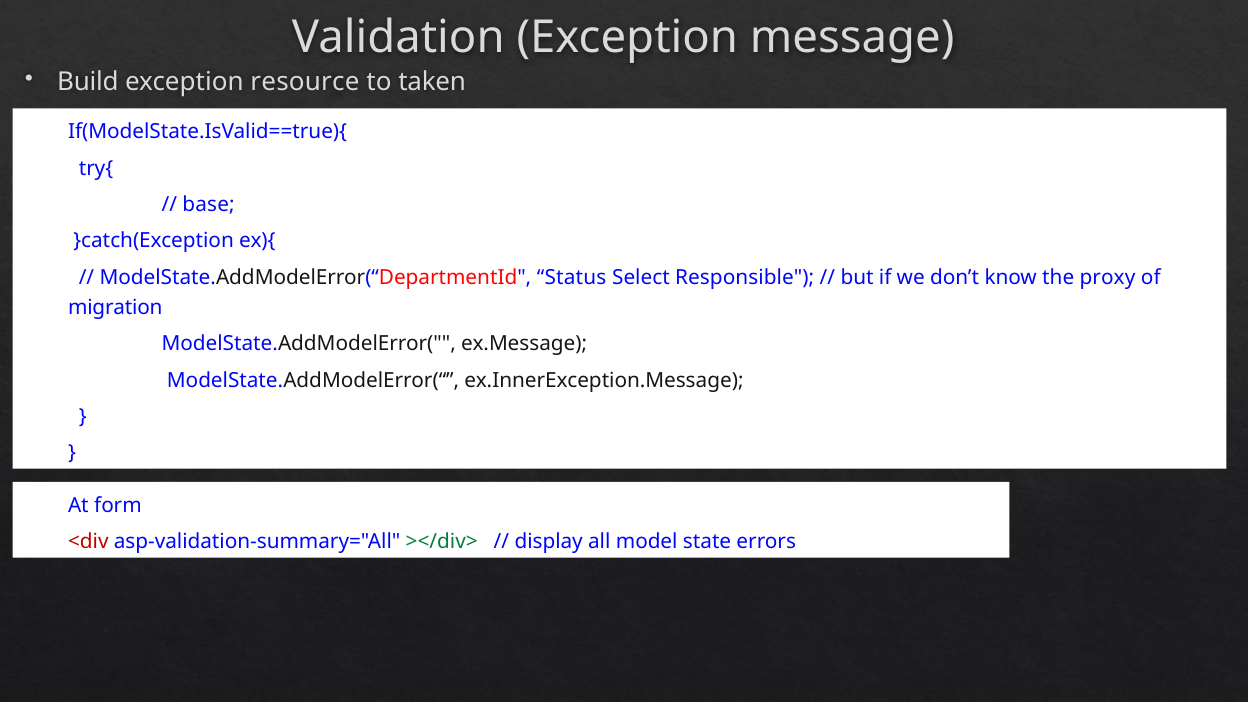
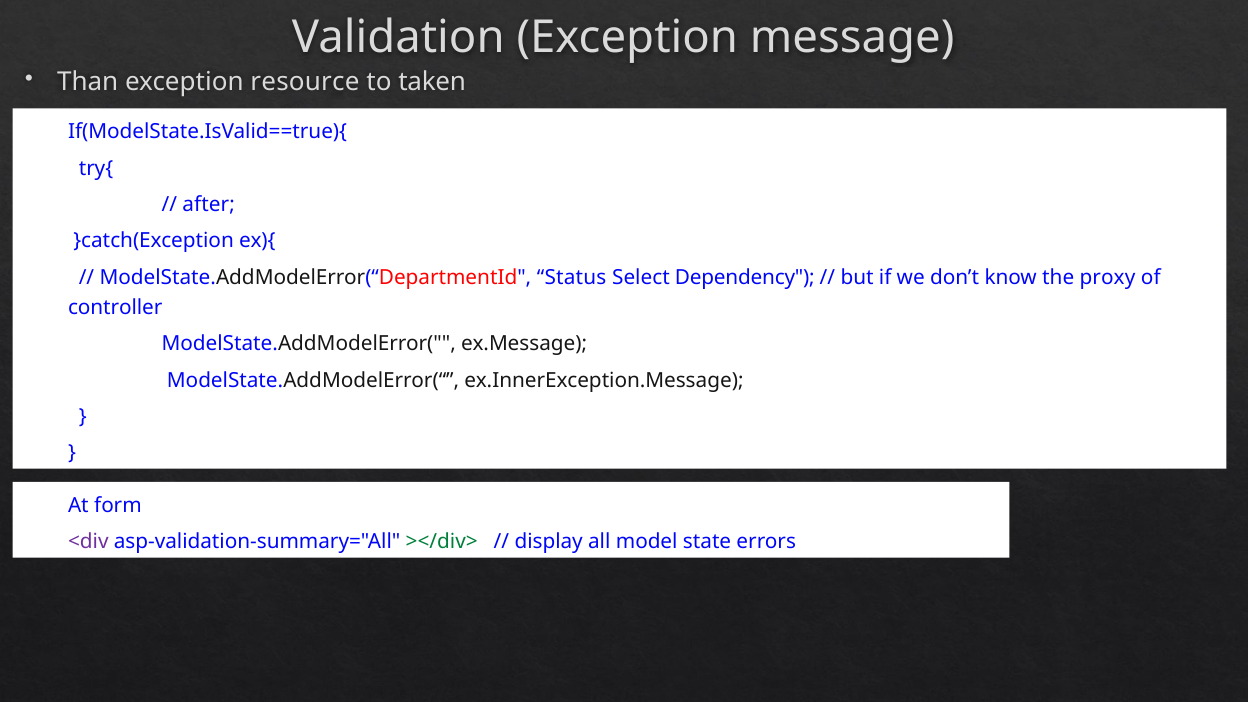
Build: Build -> Than (88, 82)
base: base -> after (209, 205)
Responsible: Responsible -> Dependency (745, 277)
migration: migration -> controller (115, 307)
<div colour: red -> purple (88, 542)
